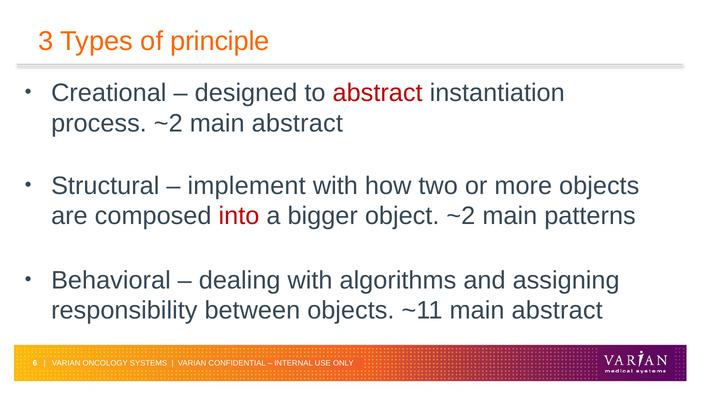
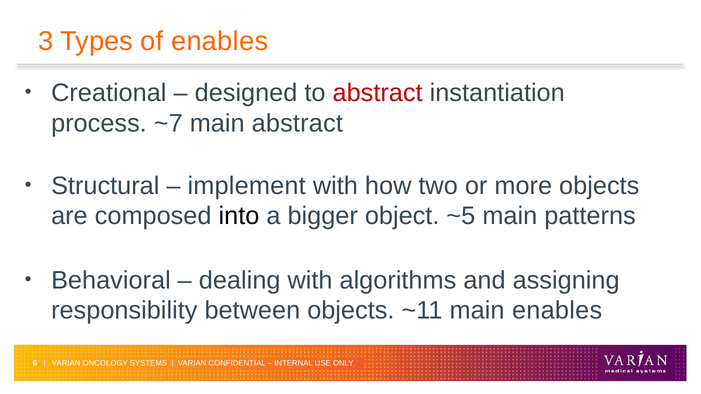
of principle: principle -> enables (220, 42)
process ~2: ~2 -> ~7 (168, 123)
into colour: red -> black (239, 216)
object ~2: ~2 -> ~5 (461, 216)
~11 main abstract: abstract -> enables (557, 311)
